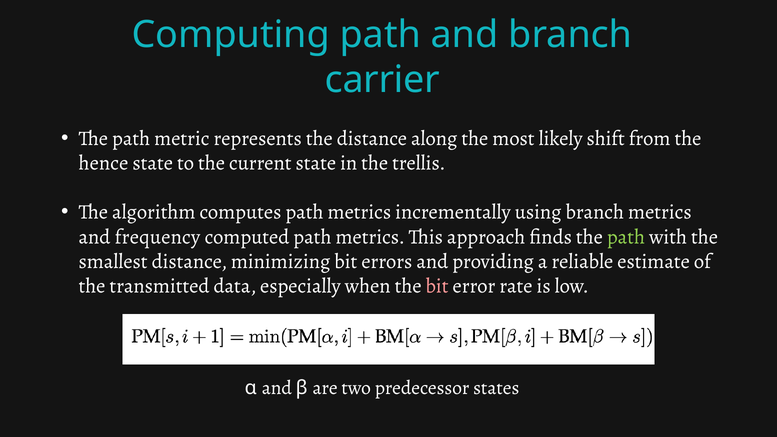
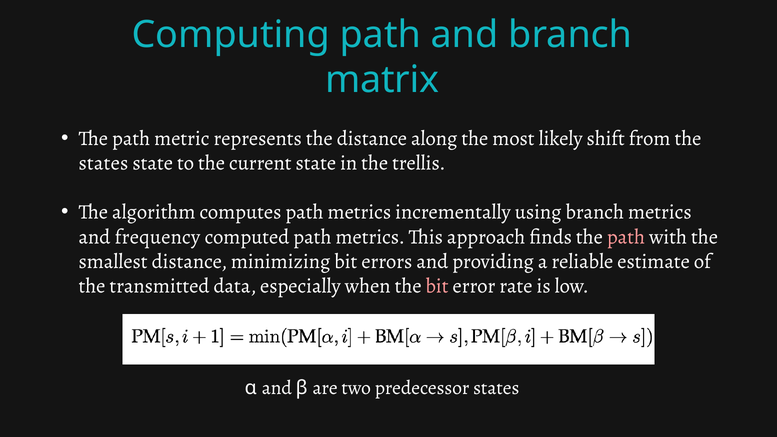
carrier: carrier -> matrix (382, 80)
hence: hence -> states (103, 163)
path colour: light green -> pink (626, 237)
